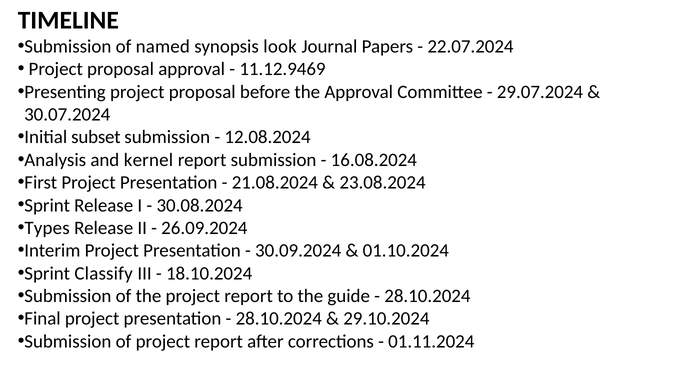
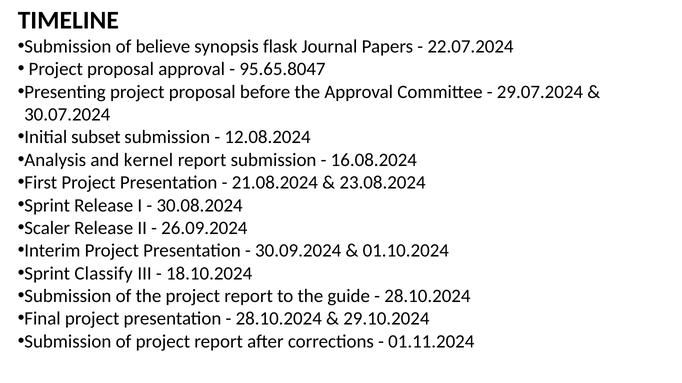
named: named -> believe (163, 47)
look: look -> flask (280, 47)
11.12.9469: 11.12.9469 -> 95.65.8047 (282, 69)
Types: Types -> Scaler (47, 228)
